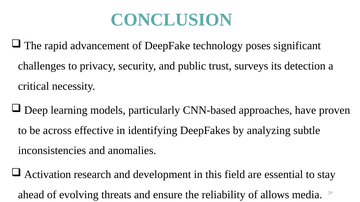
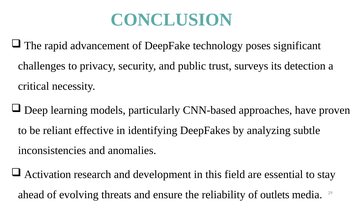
across: across -> reliant (57, 131)
allows: allows -> outlets (275, 195)
